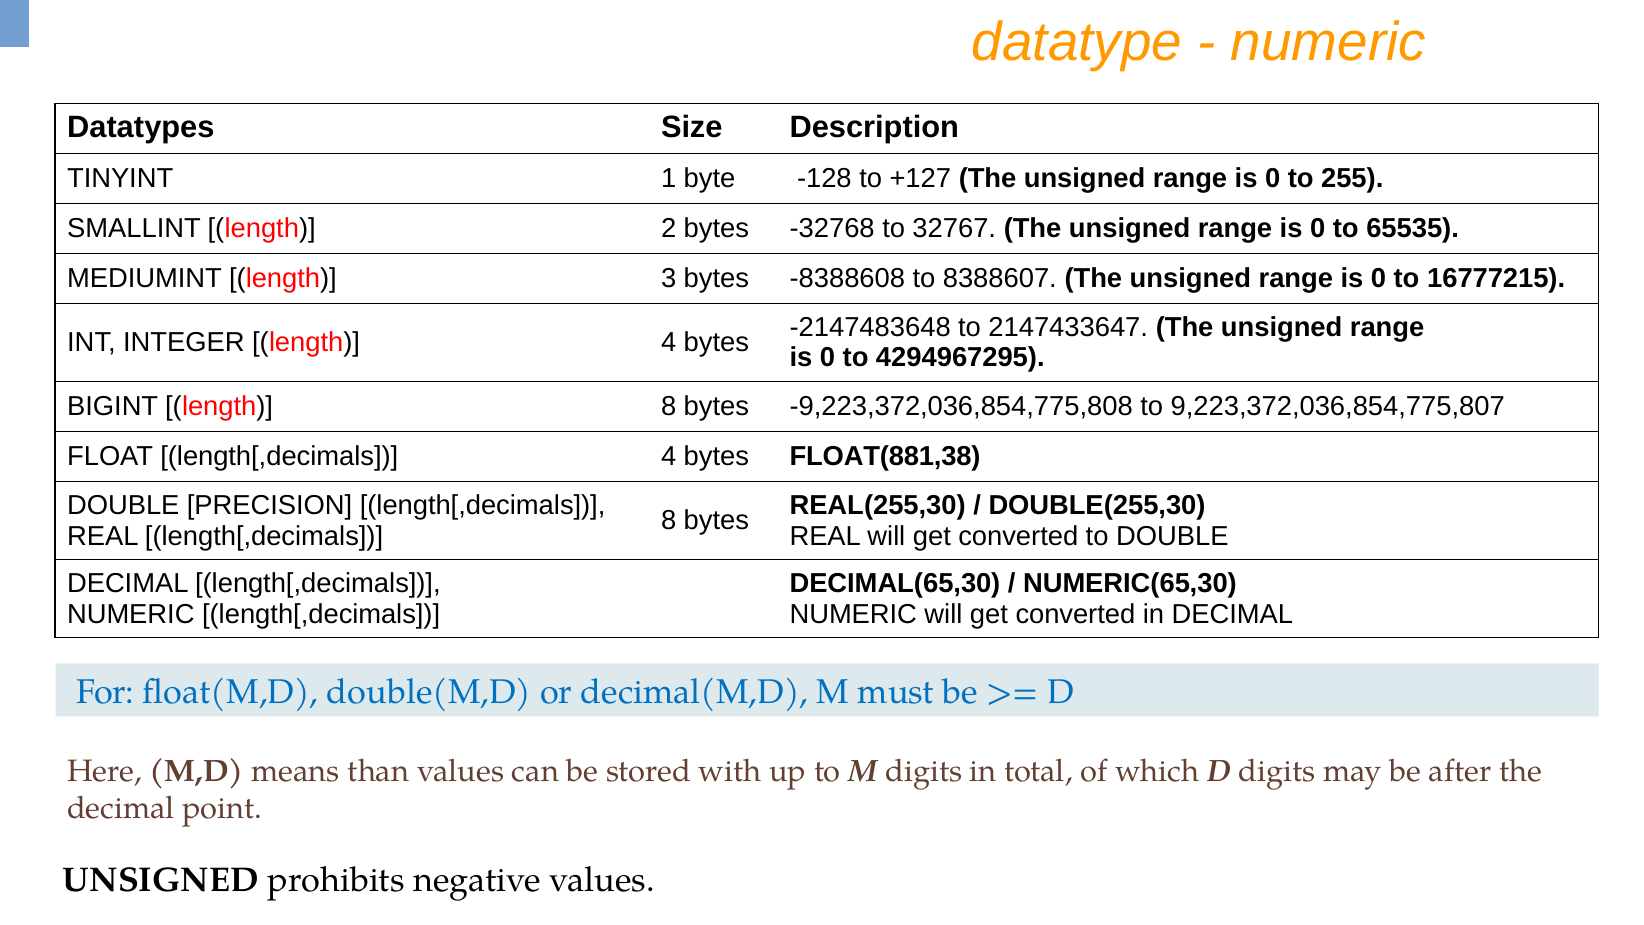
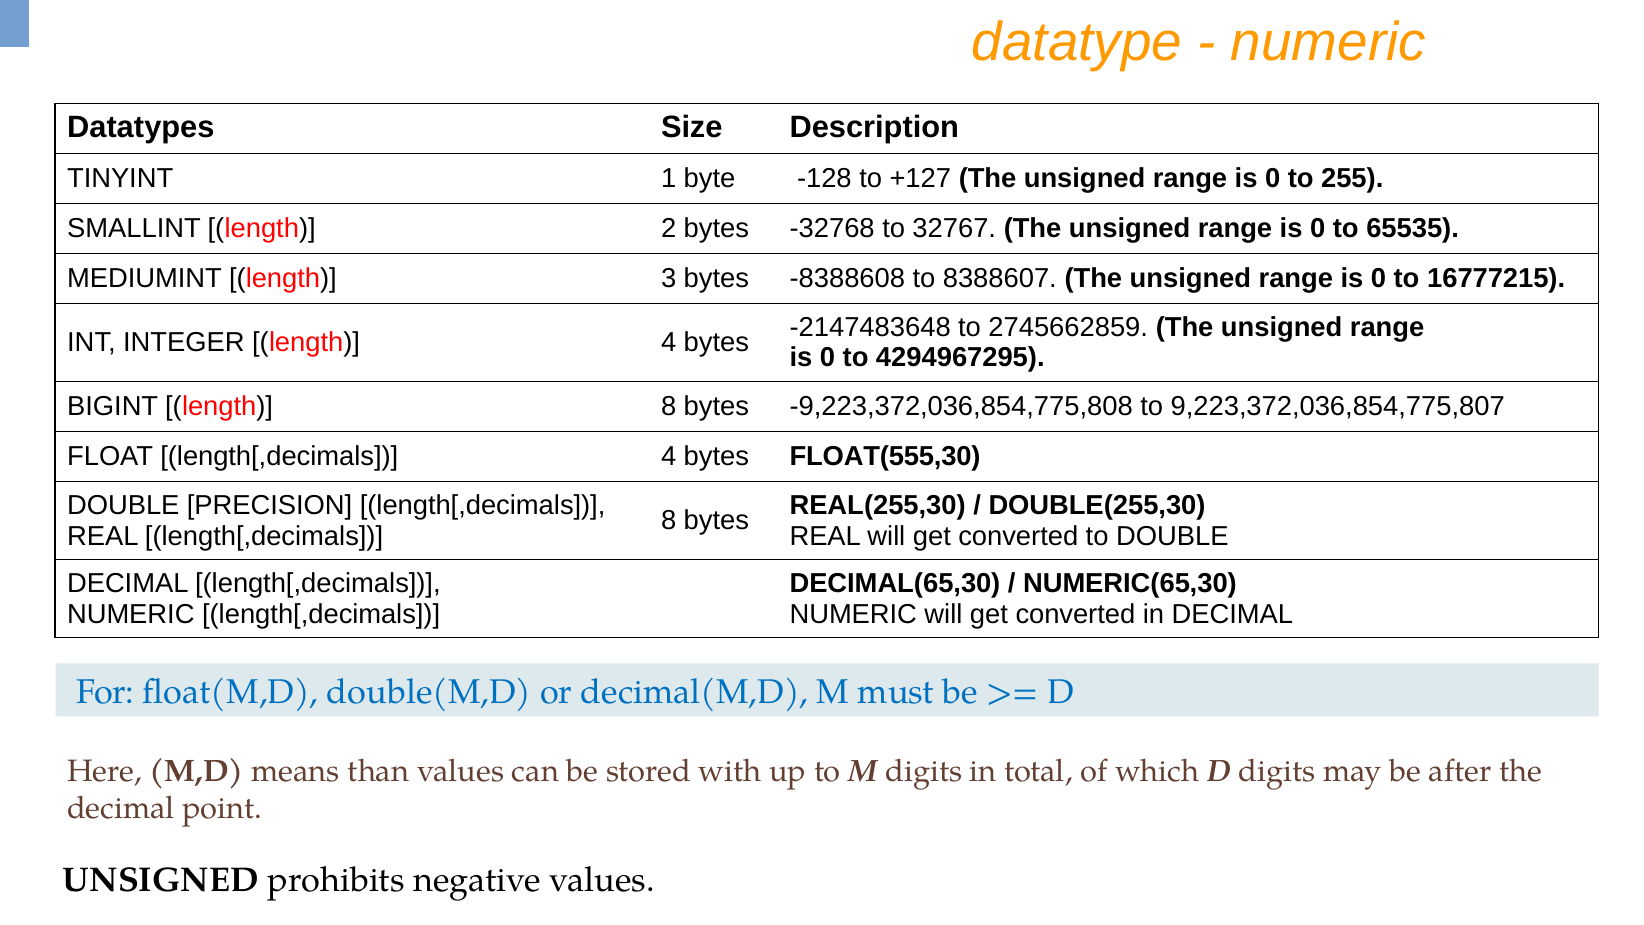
2147433647: 2147433647 -> 2745662859 (1068, 327)
FLOAT(881,38: FLOAT(881,38 -> FLOAT(555,30 (885, 457)
